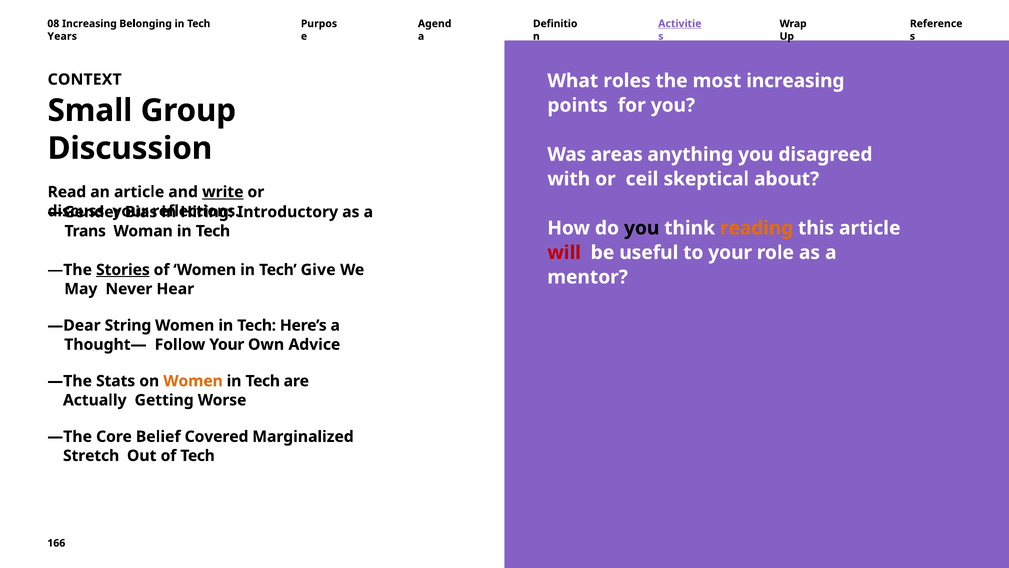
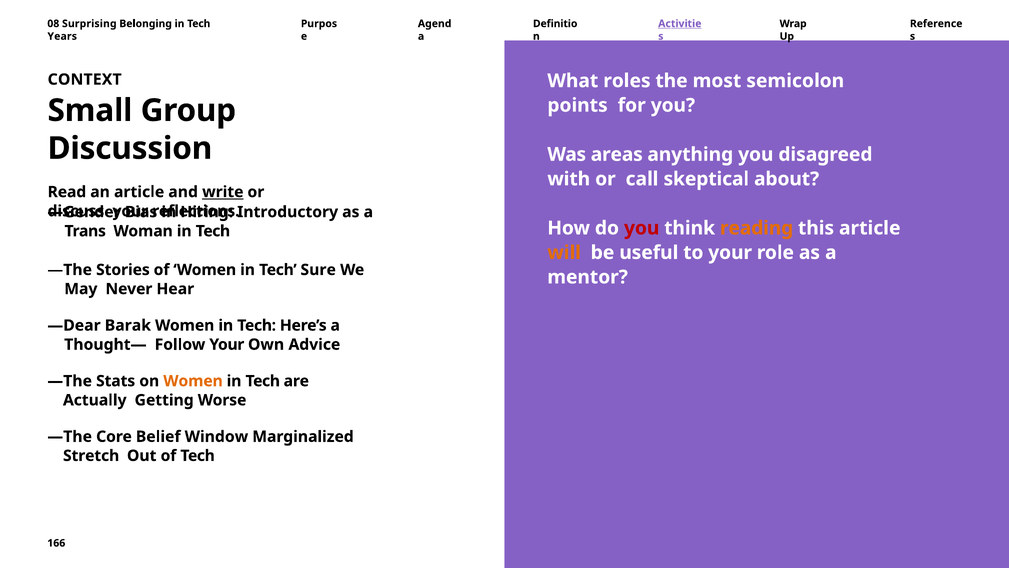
08 Increasing: Increasing -> Surprising (89, 24)
most increasing: increasing -> semicolon (795, 81)
ceil: ceil -> call (642, 179)
you colour: black -> red (642, 228)
will colour: red -> orange (564, 252)
Stories underline: present -> none (123, 270)
Give: Give -> Sure (318, 270)
String: String -> Barak (128, 325)
Covered: Covered -> Window (216, 436)
